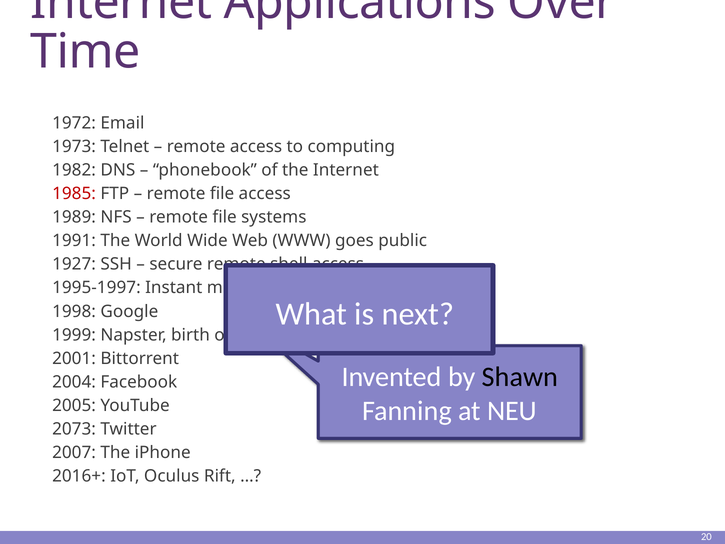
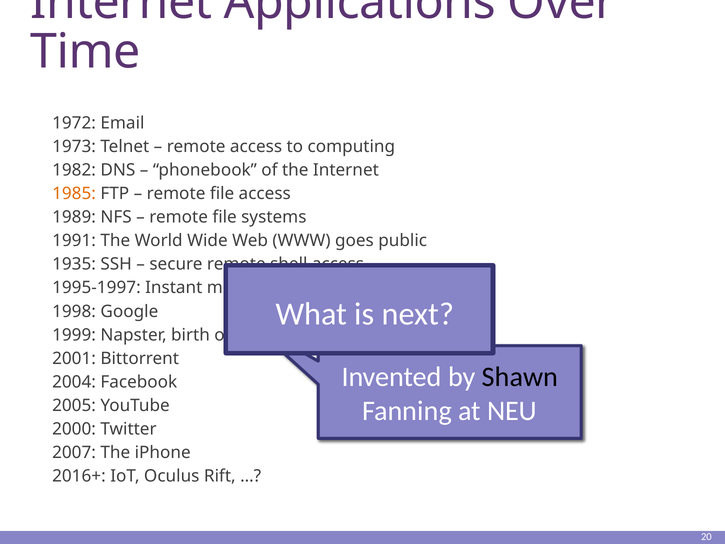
1985 colour: red -> orange (74, 193)
1927: 1927 -> 1935 (74, 264)
2073: 2073 -> 2000 (74, 429)
